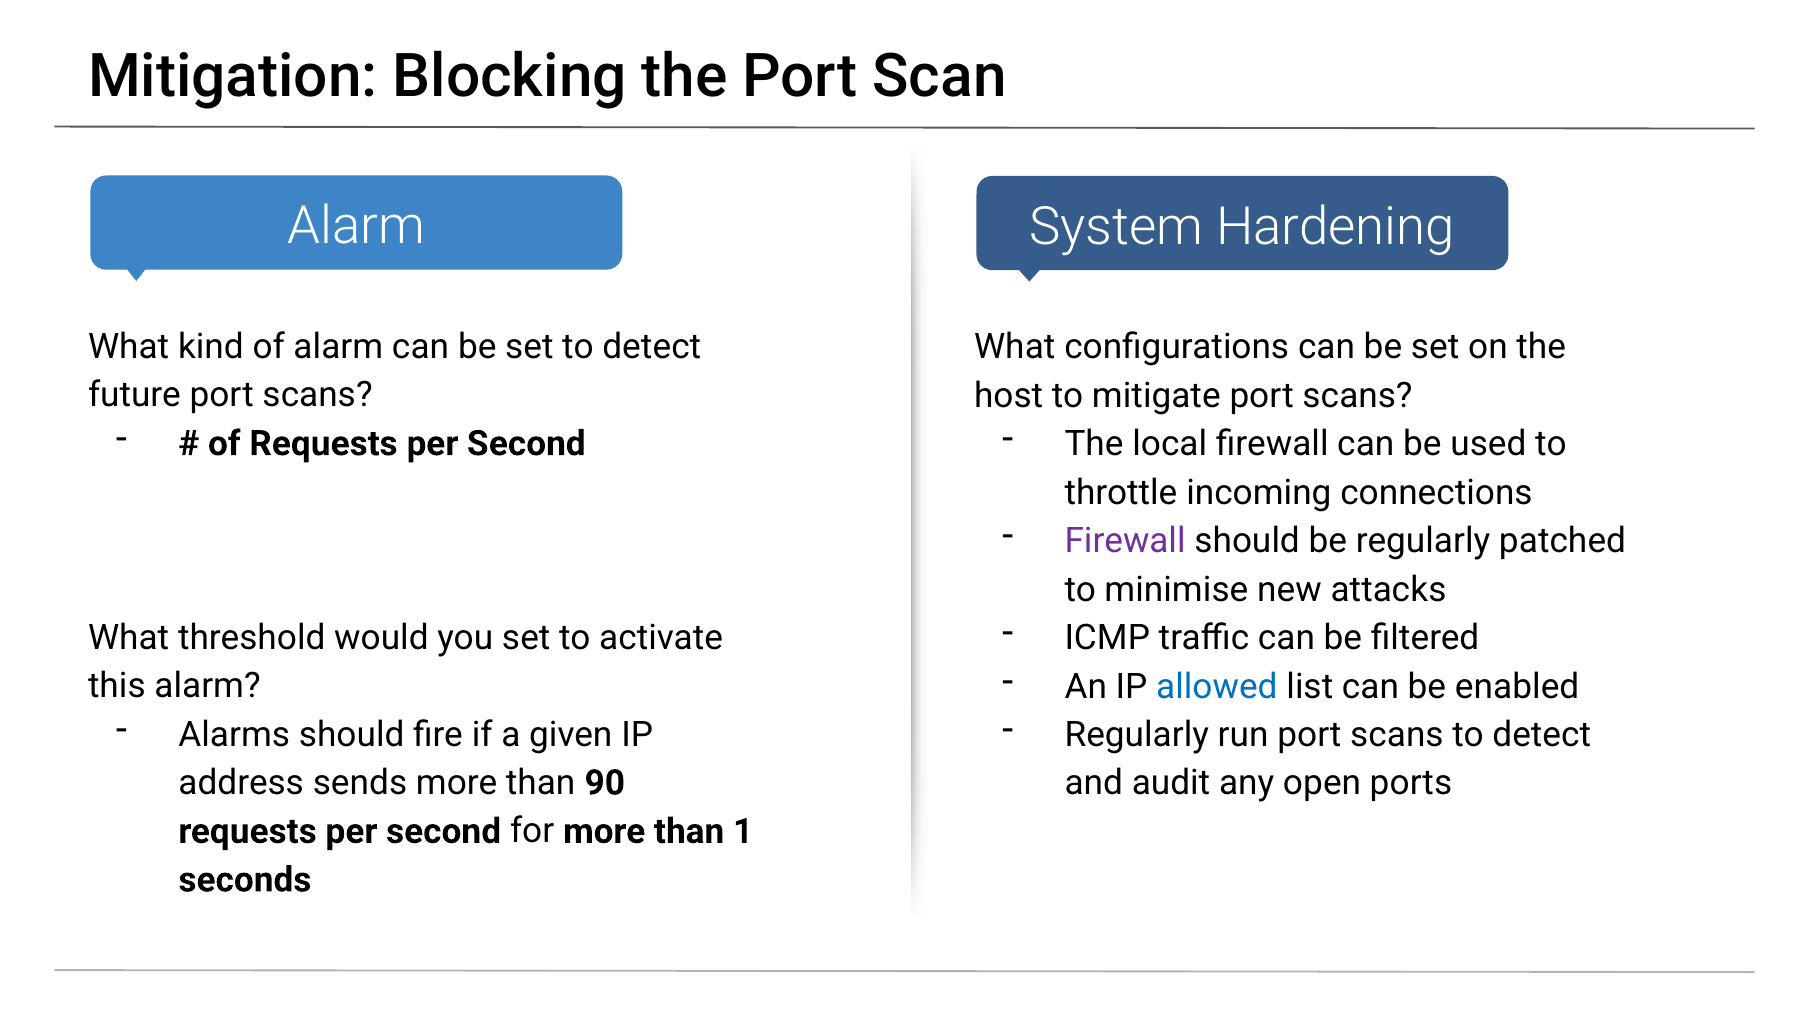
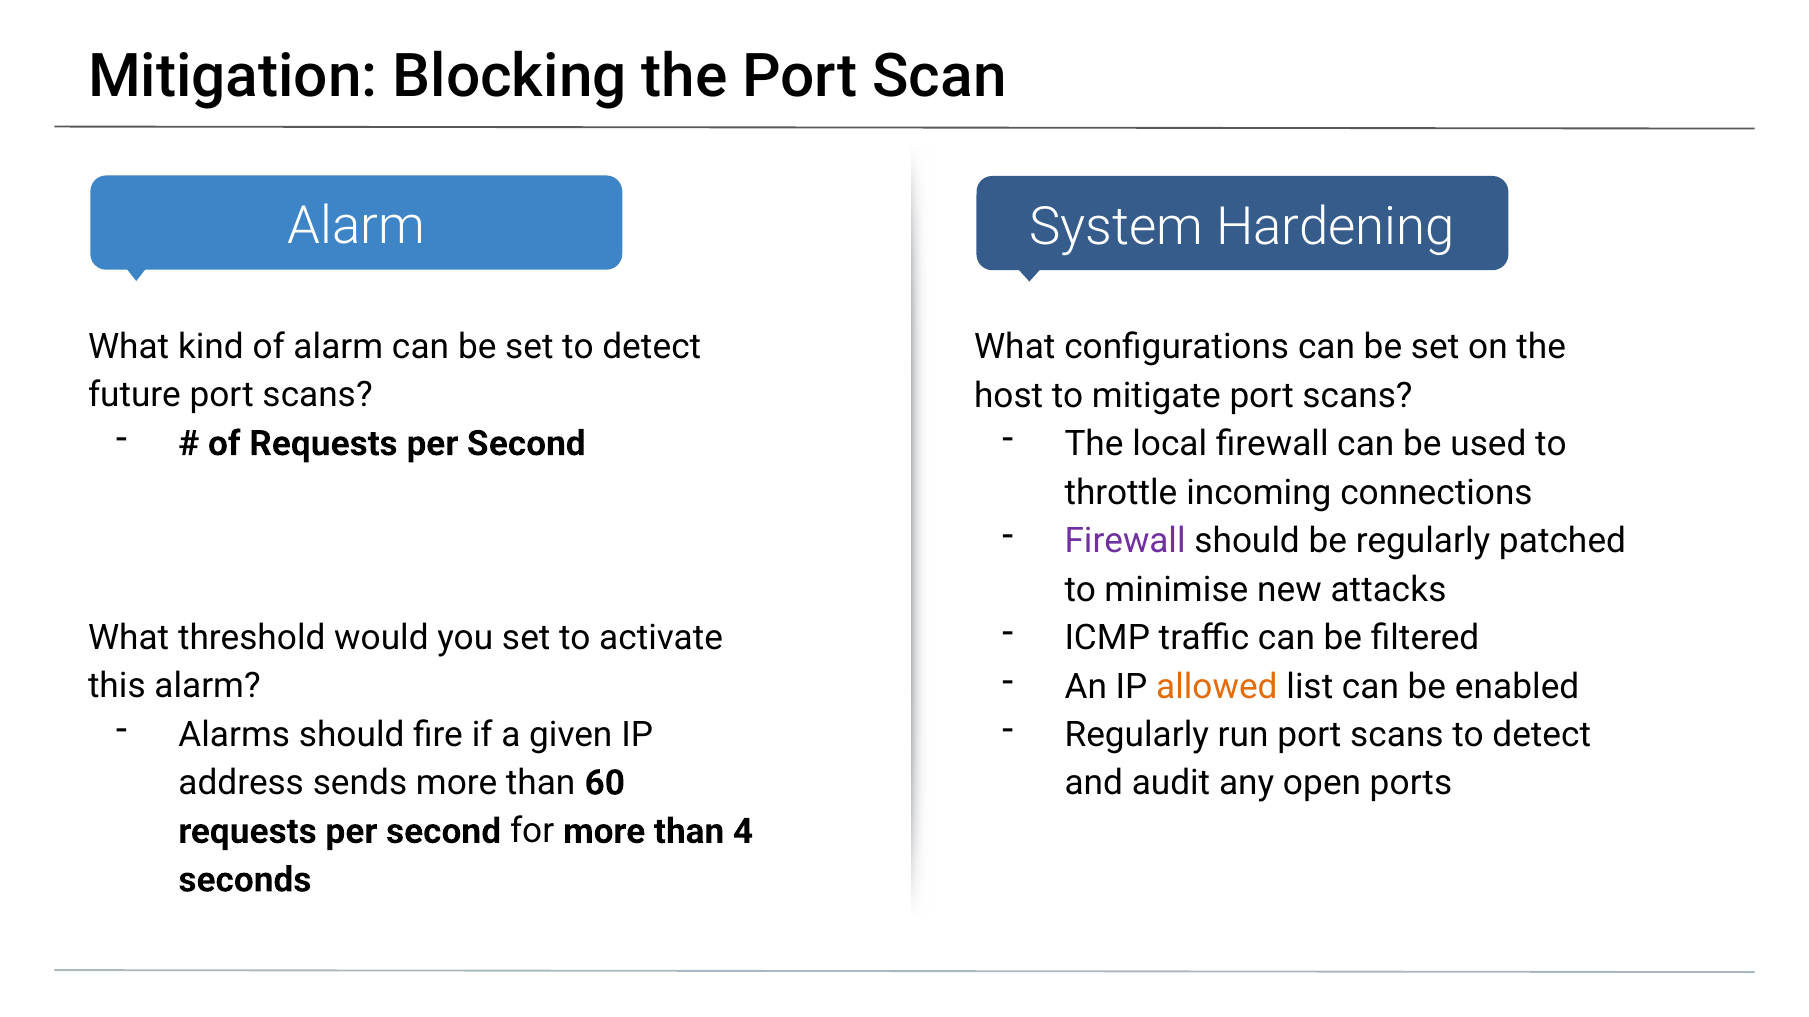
allowed colour: blue -> orange (1217, 687)
90: 90 -> 60 (605, 783)
1: 1 -> 4 (743, 832)
